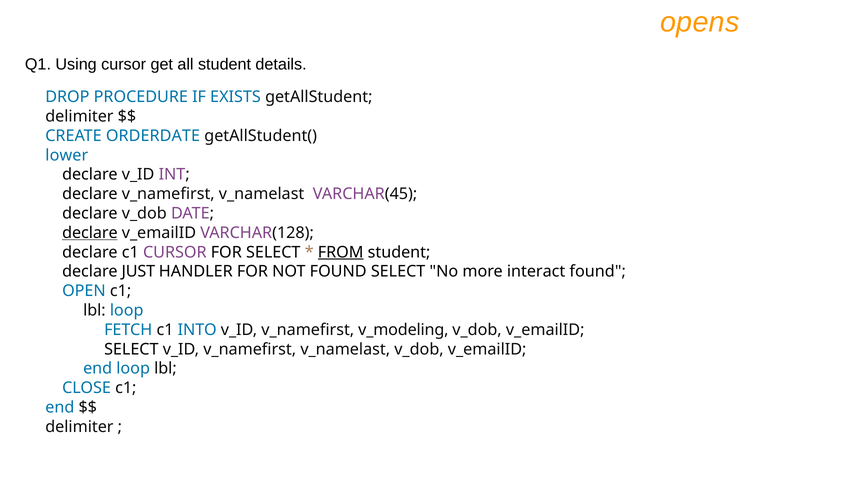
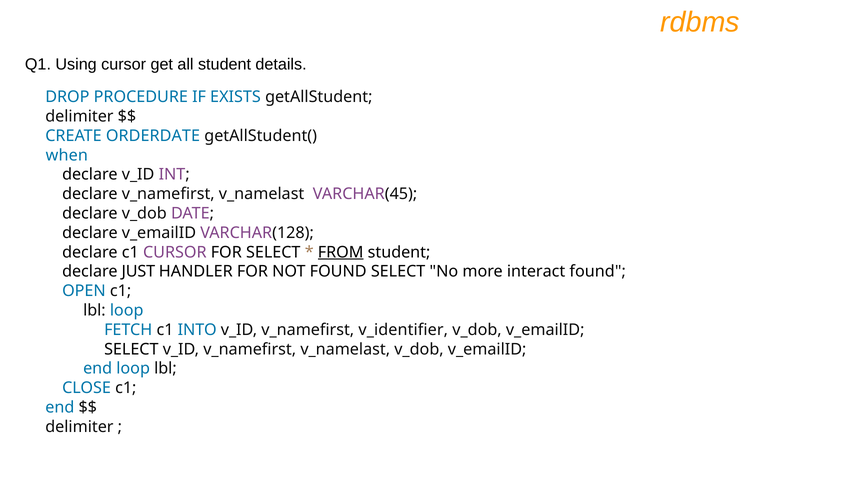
opens: opens -> rdbms (700, 22)
lower: lower -> when (67, 155)
declare underline: present -> none (90, 233)
v_modeling: v_modeling -> v_identifier (403, 330)
